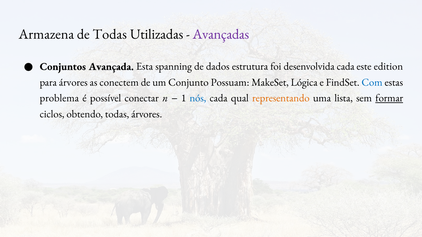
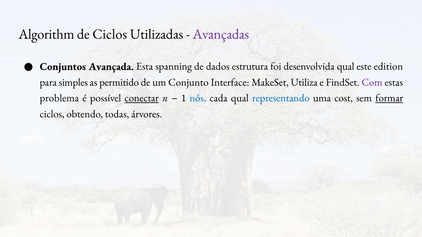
Armazena: Armazena -> Algorithm (46, 34)
de Todas: Todas -> Ciclos (110, 34)
desenvolvida cada: cada -> qual (346, 67)
para árvores: árvores -> simples (73, 82)
conectem: conectem -> permitido (119, 82)
Possuam: Possuam -> Interface (230, 82)
Lógica: Lógica -> Utiliza (304, 82)
Com colour: blue -> purple (372, 82)
conectar underline: none -> present (142, 98)
representando colour: orange -> blue (281, 98)
lista: lista -> cost (344, 98)
